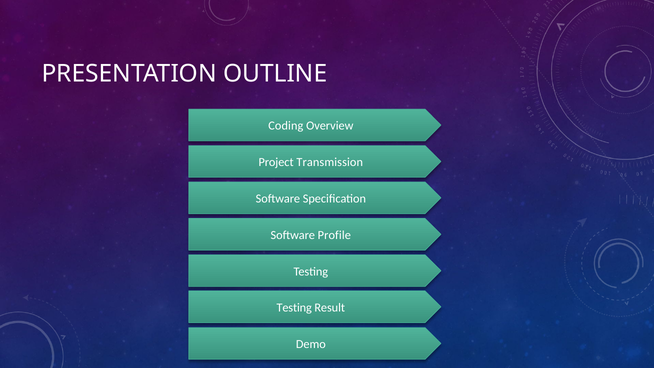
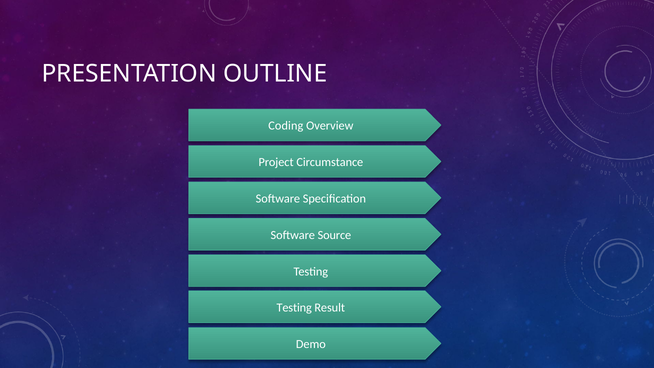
Transmission: Transmission -> Circumstance (330, 162)
Profile: Profile -> Source (334, 235)
